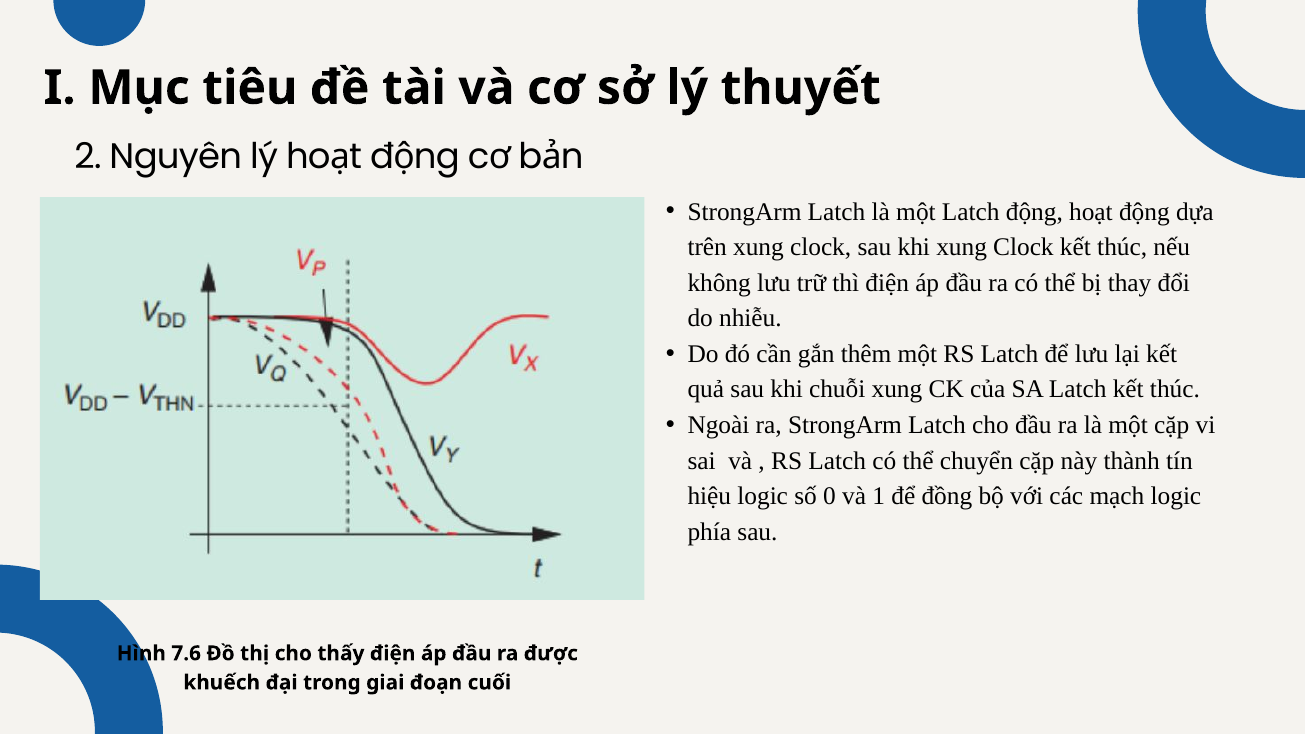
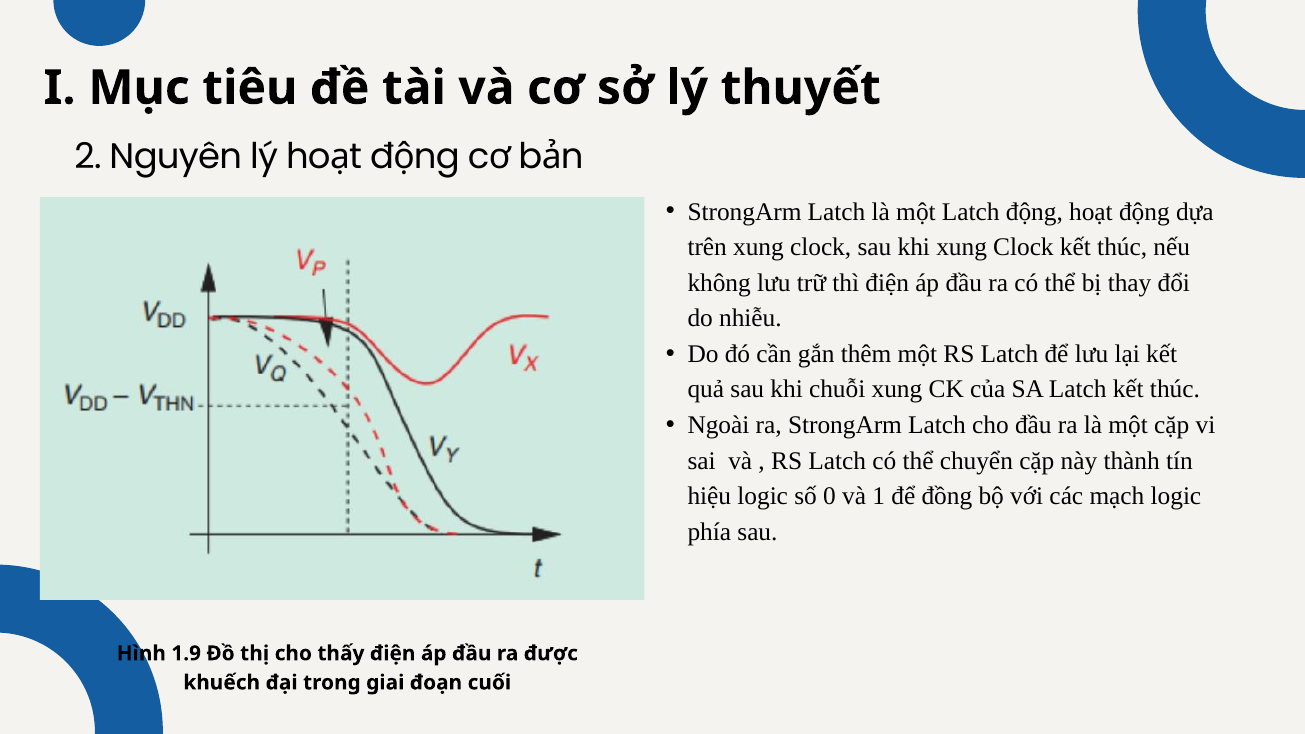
7.6: 7.6 -> 1.9 (186, 653)
